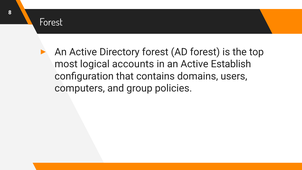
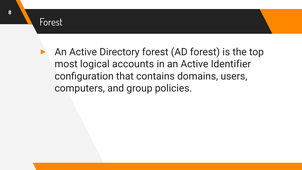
Establish: Establish -> Identifier (231, 64)
